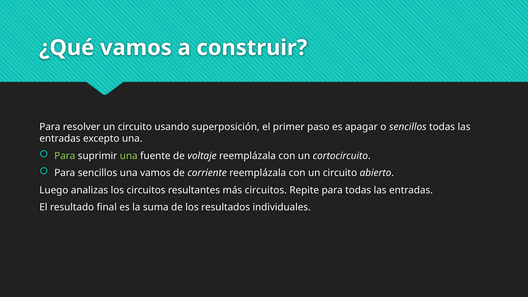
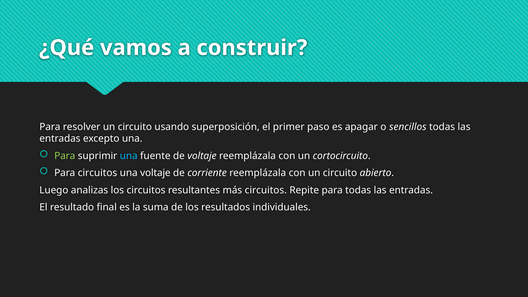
una colour: light green -> light blue (129, 156)
Para sencillos: sencillos -> circuitos (97, 173)
una vamos: vamos -> voltaje (155, 173)
